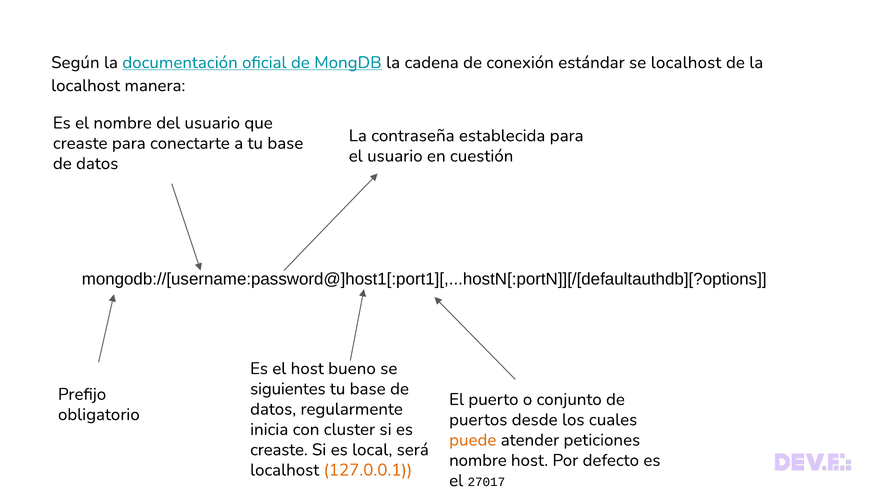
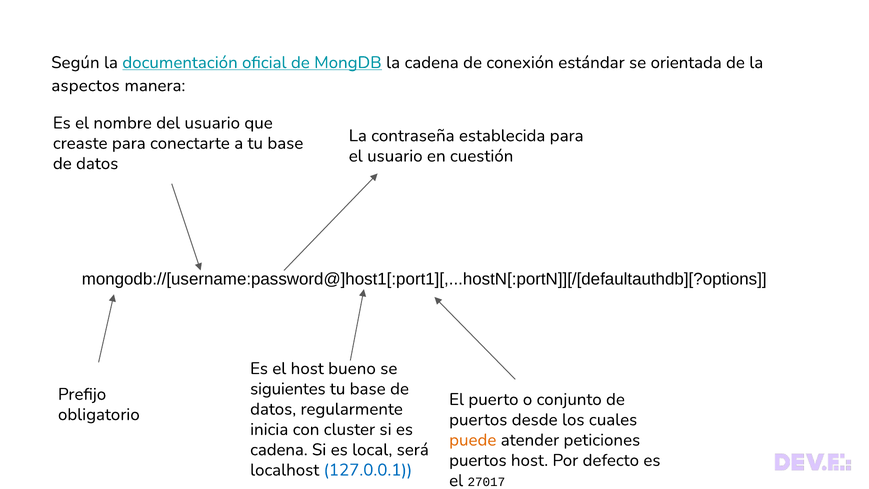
se localhost: localhost -> orientada (686, 63)
localhost: localhost -> aspectos (85, 86)
creaste: creaste -> cadena (279, 450)
nombre: nombre -> puertos (478, 460)
127.0.0.1 colour: orange -> blue (368, 470)
